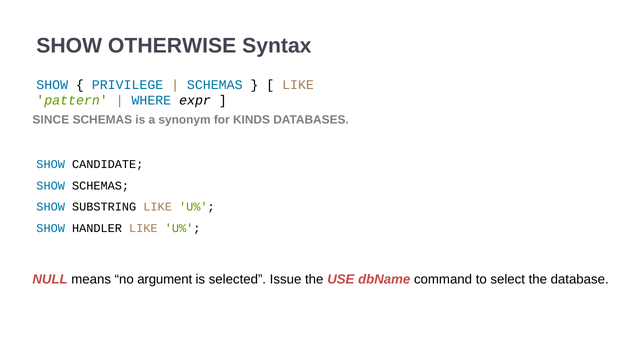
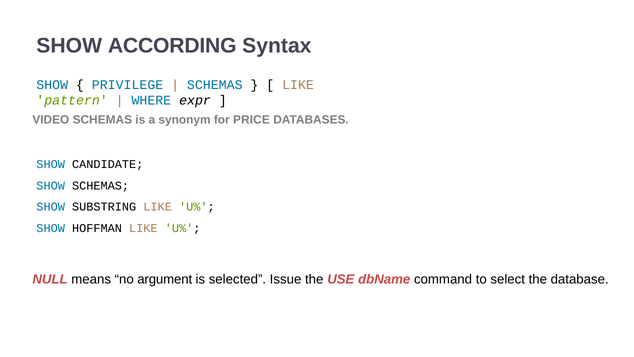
OTHERWISE: OTHERWISE -> ACCORDING (172, 46)
SINCE: SINCE -> VIDEO (51, 120)
KINDS: KINDS -> PRICE (251, 120)
HANDLER: HANDLER -> HOFFMAN (97, 228)
